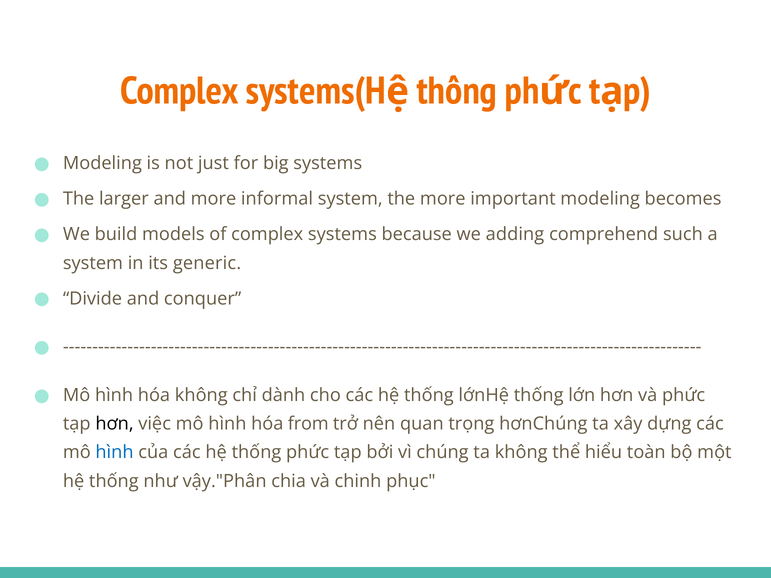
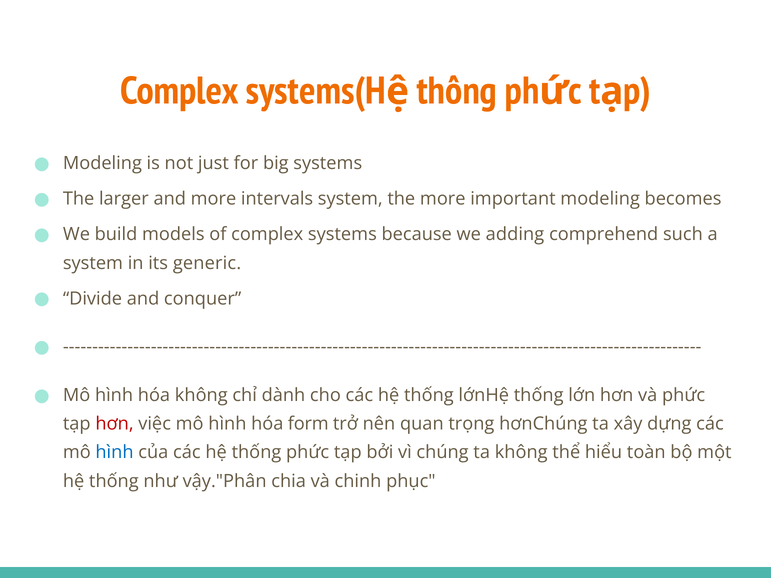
informal: informal -> intervals (277, 199)
hơn colour: black -> red (114, 424)
from: from -> form (308, 424)
